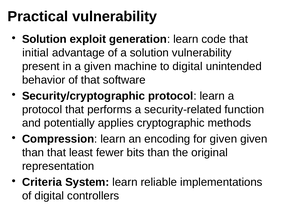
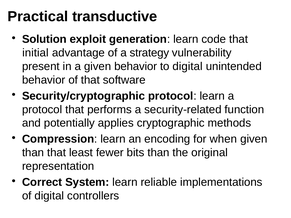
Practical vulnerability: vulnerability -> transductive (115, 17)
a solution: solution -> strategy (149, 53)
given machine: machine -> behavior (136, 66)
for given: given -> when (223, 139)
Criteria: Criteria -> Correct (42, 182)
